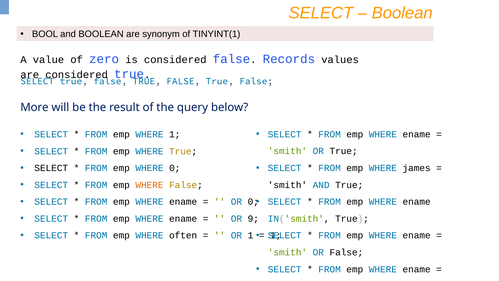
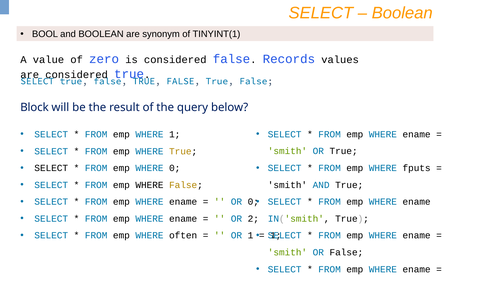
More: More -> Block (34, 107)
james: james -> fputs (417, 168)
WHERE colour: orange -> black (149, 185)
9: 9 -> 2 (253, 218)
